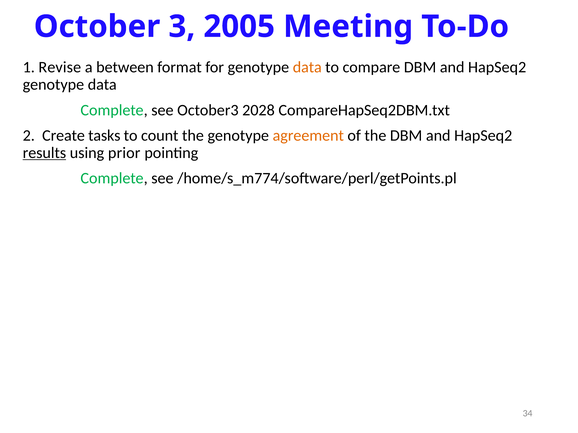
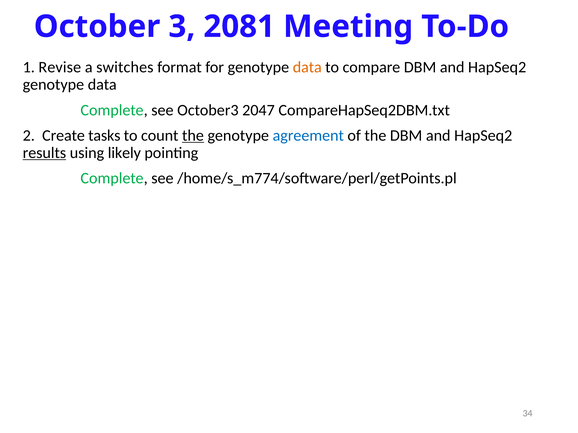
2005: 2005 -> 2081 (239, 27)
between: between -> switches (125, 67)
2028: 2028 -> 2047 (258, 110)
the underline: none -> present (193, 136)
agreement colour: orange -> blue (308, 136)
prior: prior -> likely (124, 153)
